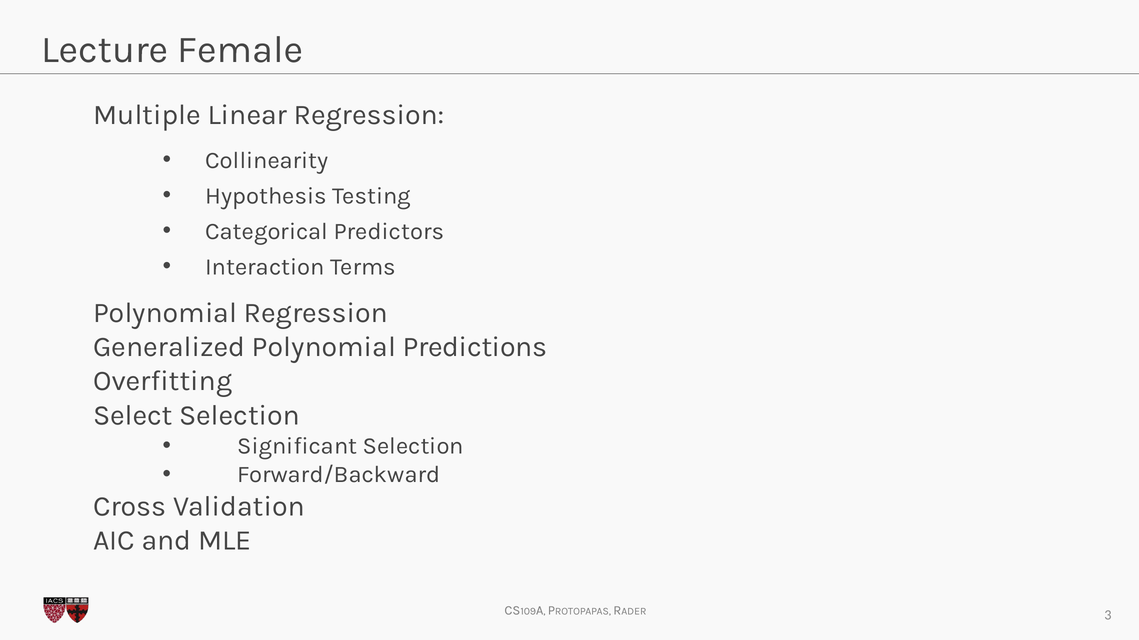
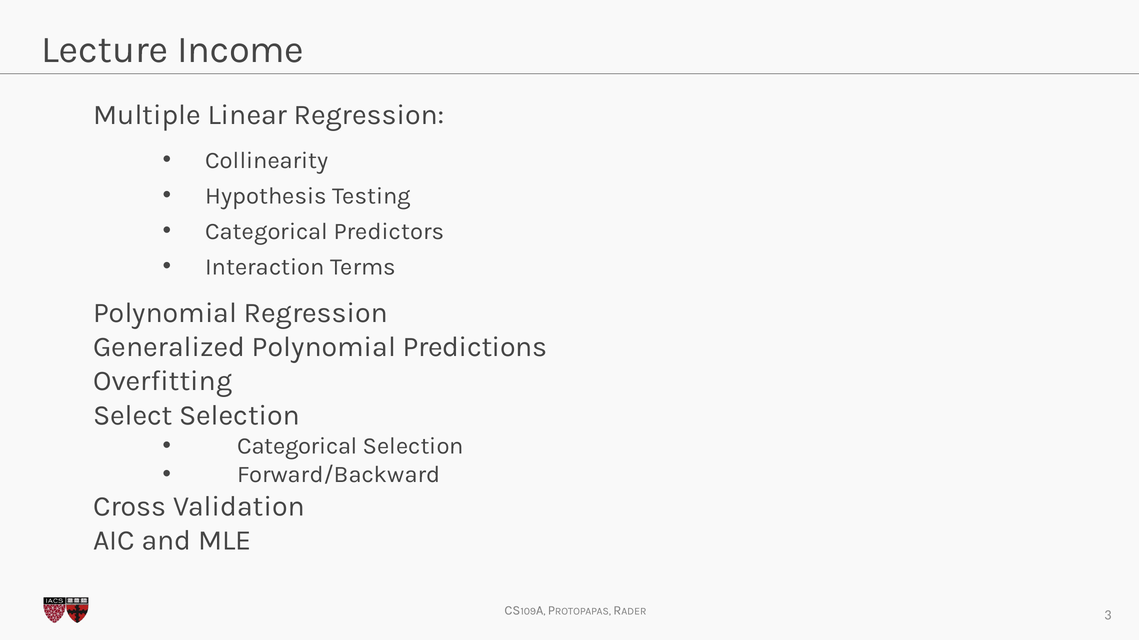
Female: Female -> Income (240, 50)
Significant: Significant -> Categorical (297, 447)
